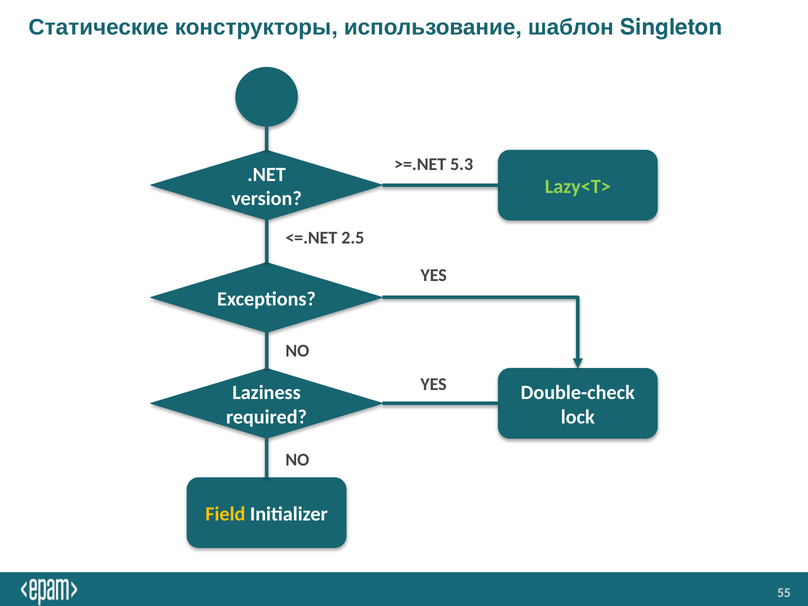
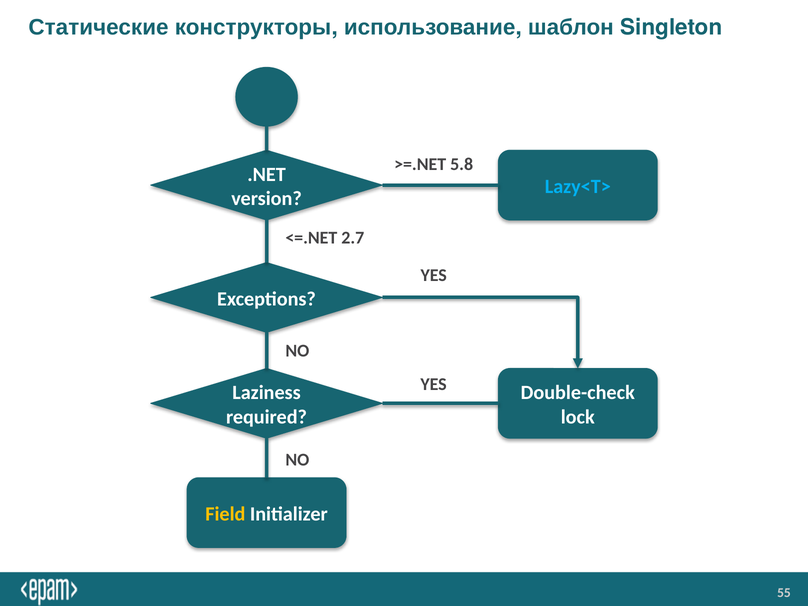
5.3: 5.3 -> 5.8 (462, 164)
Lazy<T> colour: light green -> light blue (578, 187)
2.5: 2.5 -> 2.7 (353, 238)
